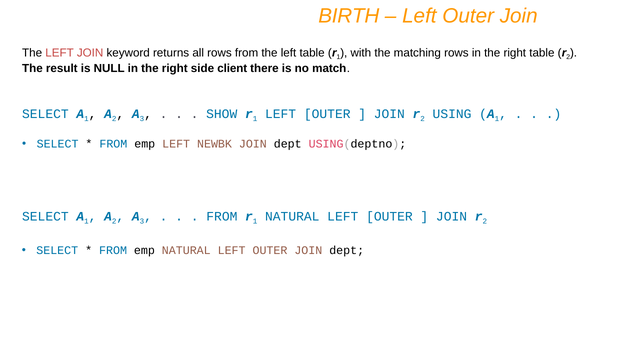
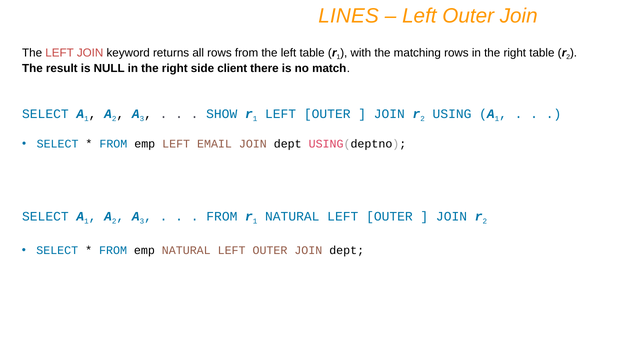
BIRTH: BIRTH -> LINES (349, 16)
NEWBK: NEWBK -> EMAIL (215, 144)
